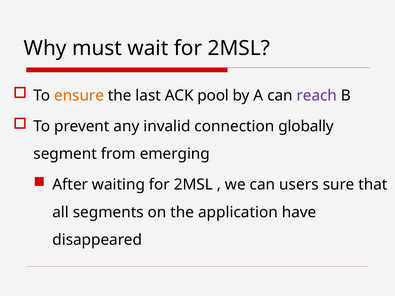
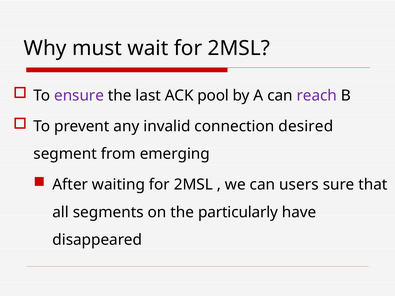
ensure colour: orange -> purple (79, 96)
globally: globally -> desired (306, 126)
application: application -> particularly (238, 212)
